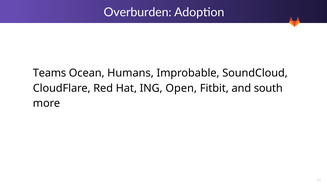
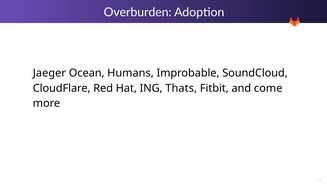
Teams: Teams -> Jaeger (49, 73)
Open: Open -> Thats (181, 88)
south: south -> come (268, 88)
